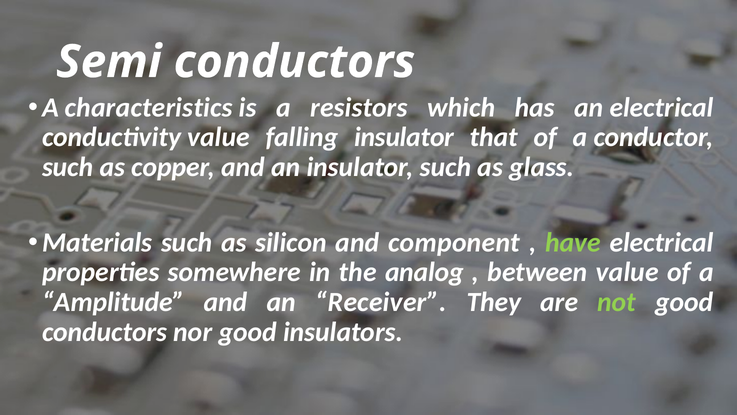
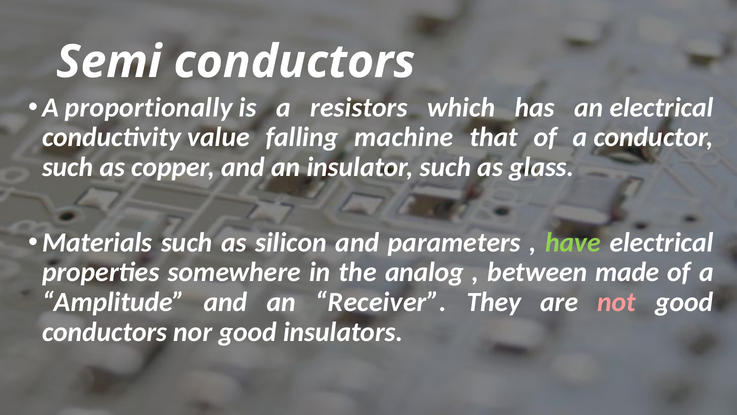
characteristics: characteristics -> proportionally (149, 107)
falling insulator: insulator -> machine (404, 137)
component: component -> parameters (454, 242)
between value: value -> made (627, 272)
not colour: light green -> pink (617, 302)
